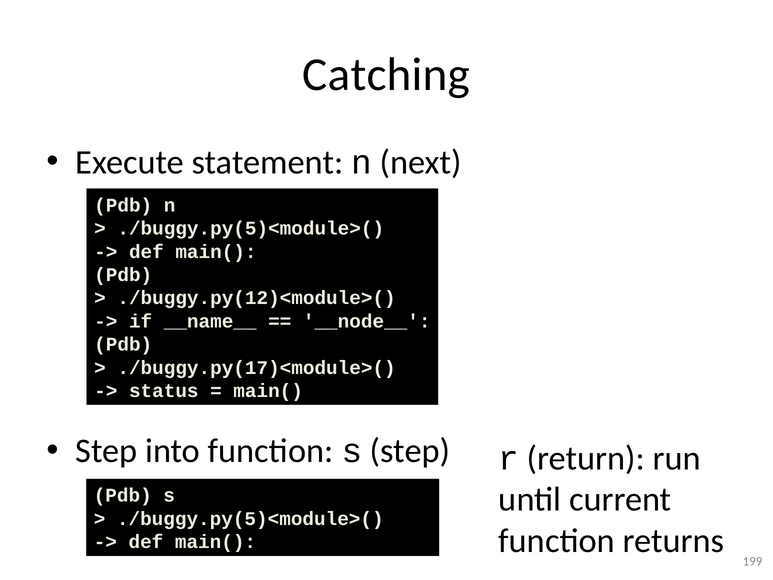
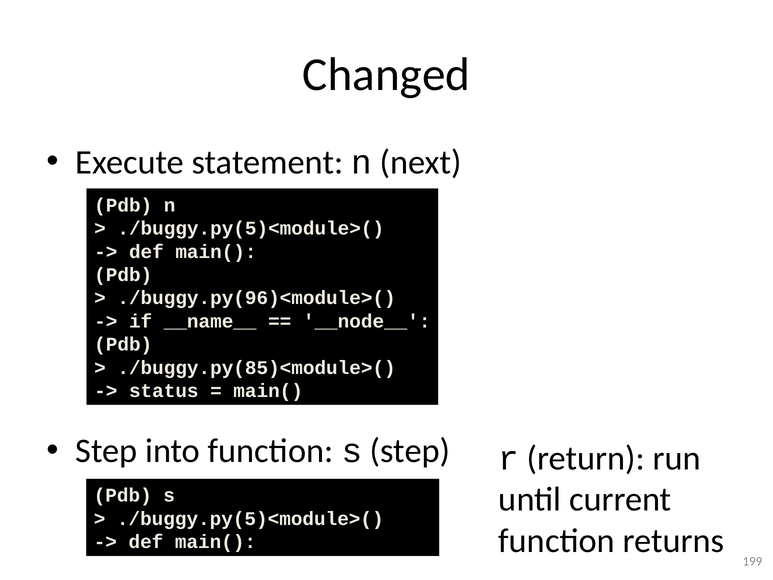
Catching: Catching -> Changed (386, 75)
./buggy.py(12)<module>(: ./buggy.py(12)<module>( -> ./buggy.py(96)<module>( (257, 298)
./buggy.py(17)<module>(: ./buggy.py(17)<module>( -> ./buggy.py(85)<module>( (257, 367)
